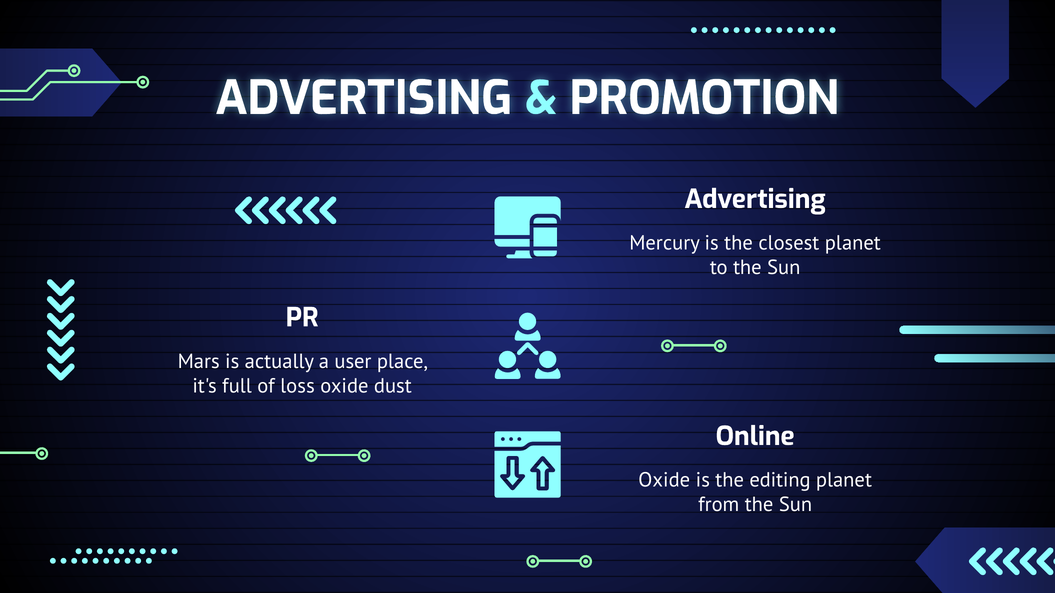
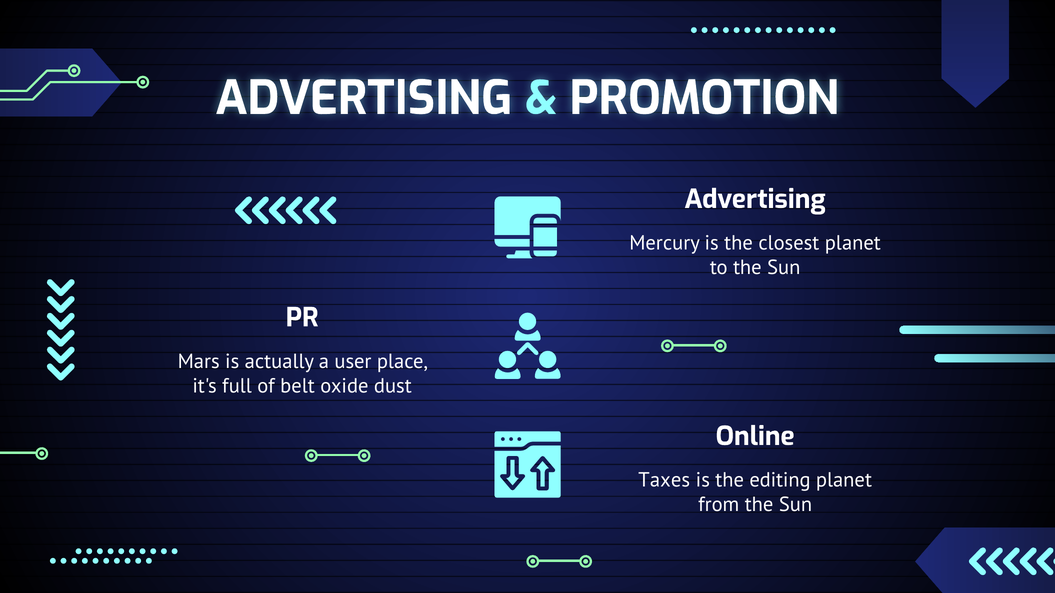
loss: loss -> belt (297, 386)
Oxide: Oxide -> Taxes (664, 480)
